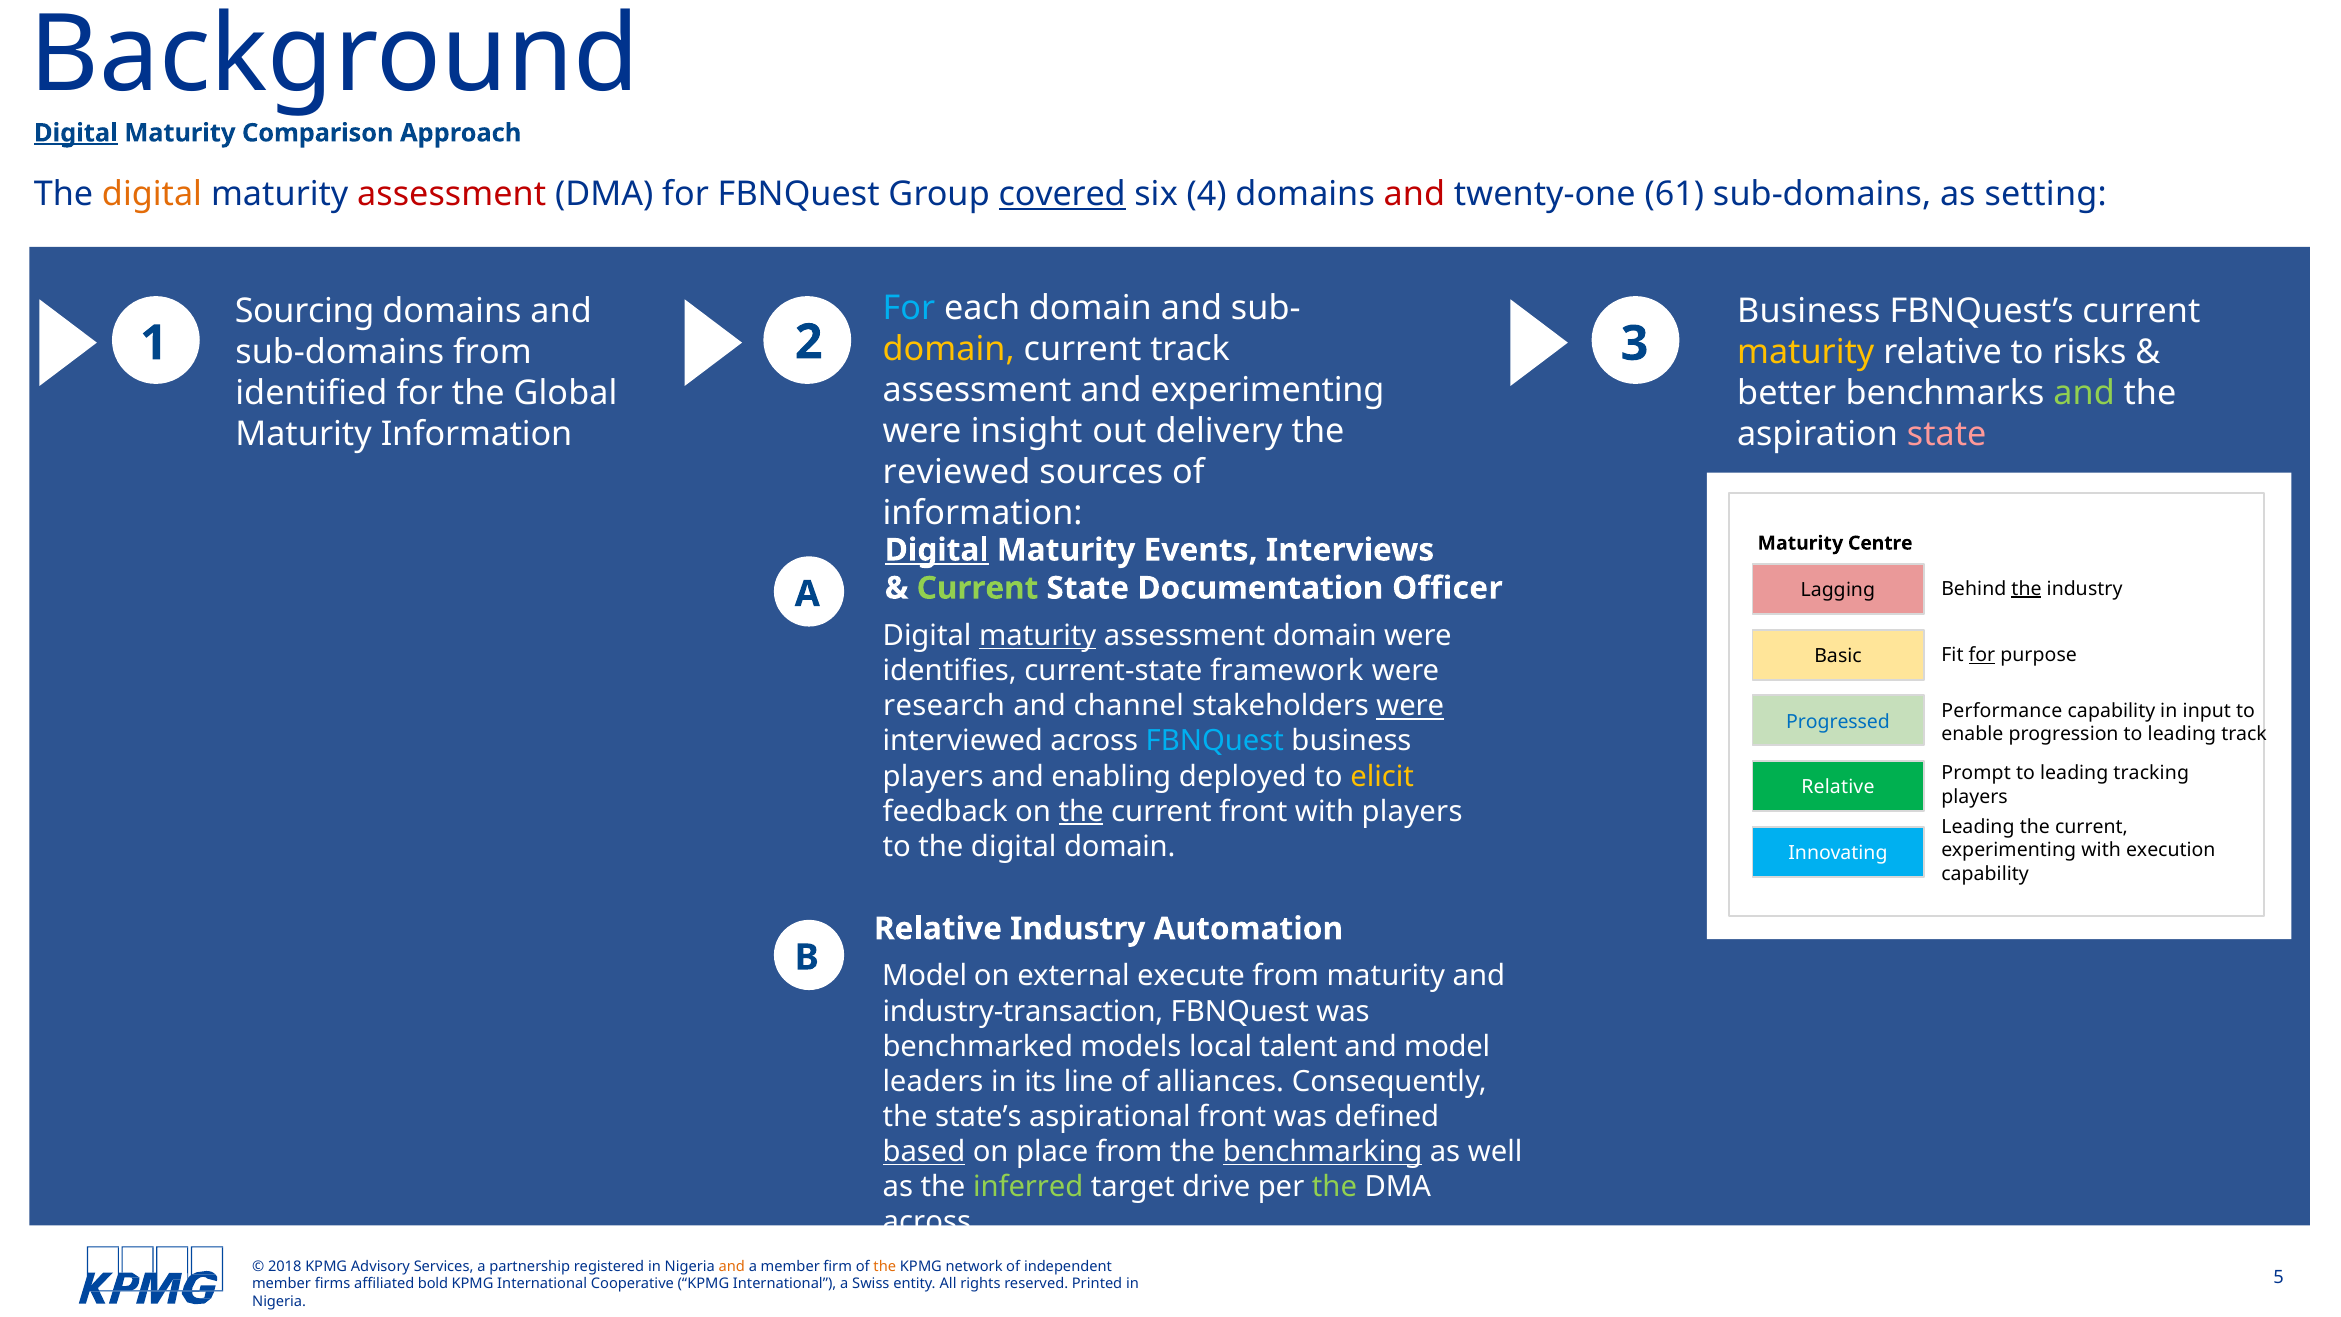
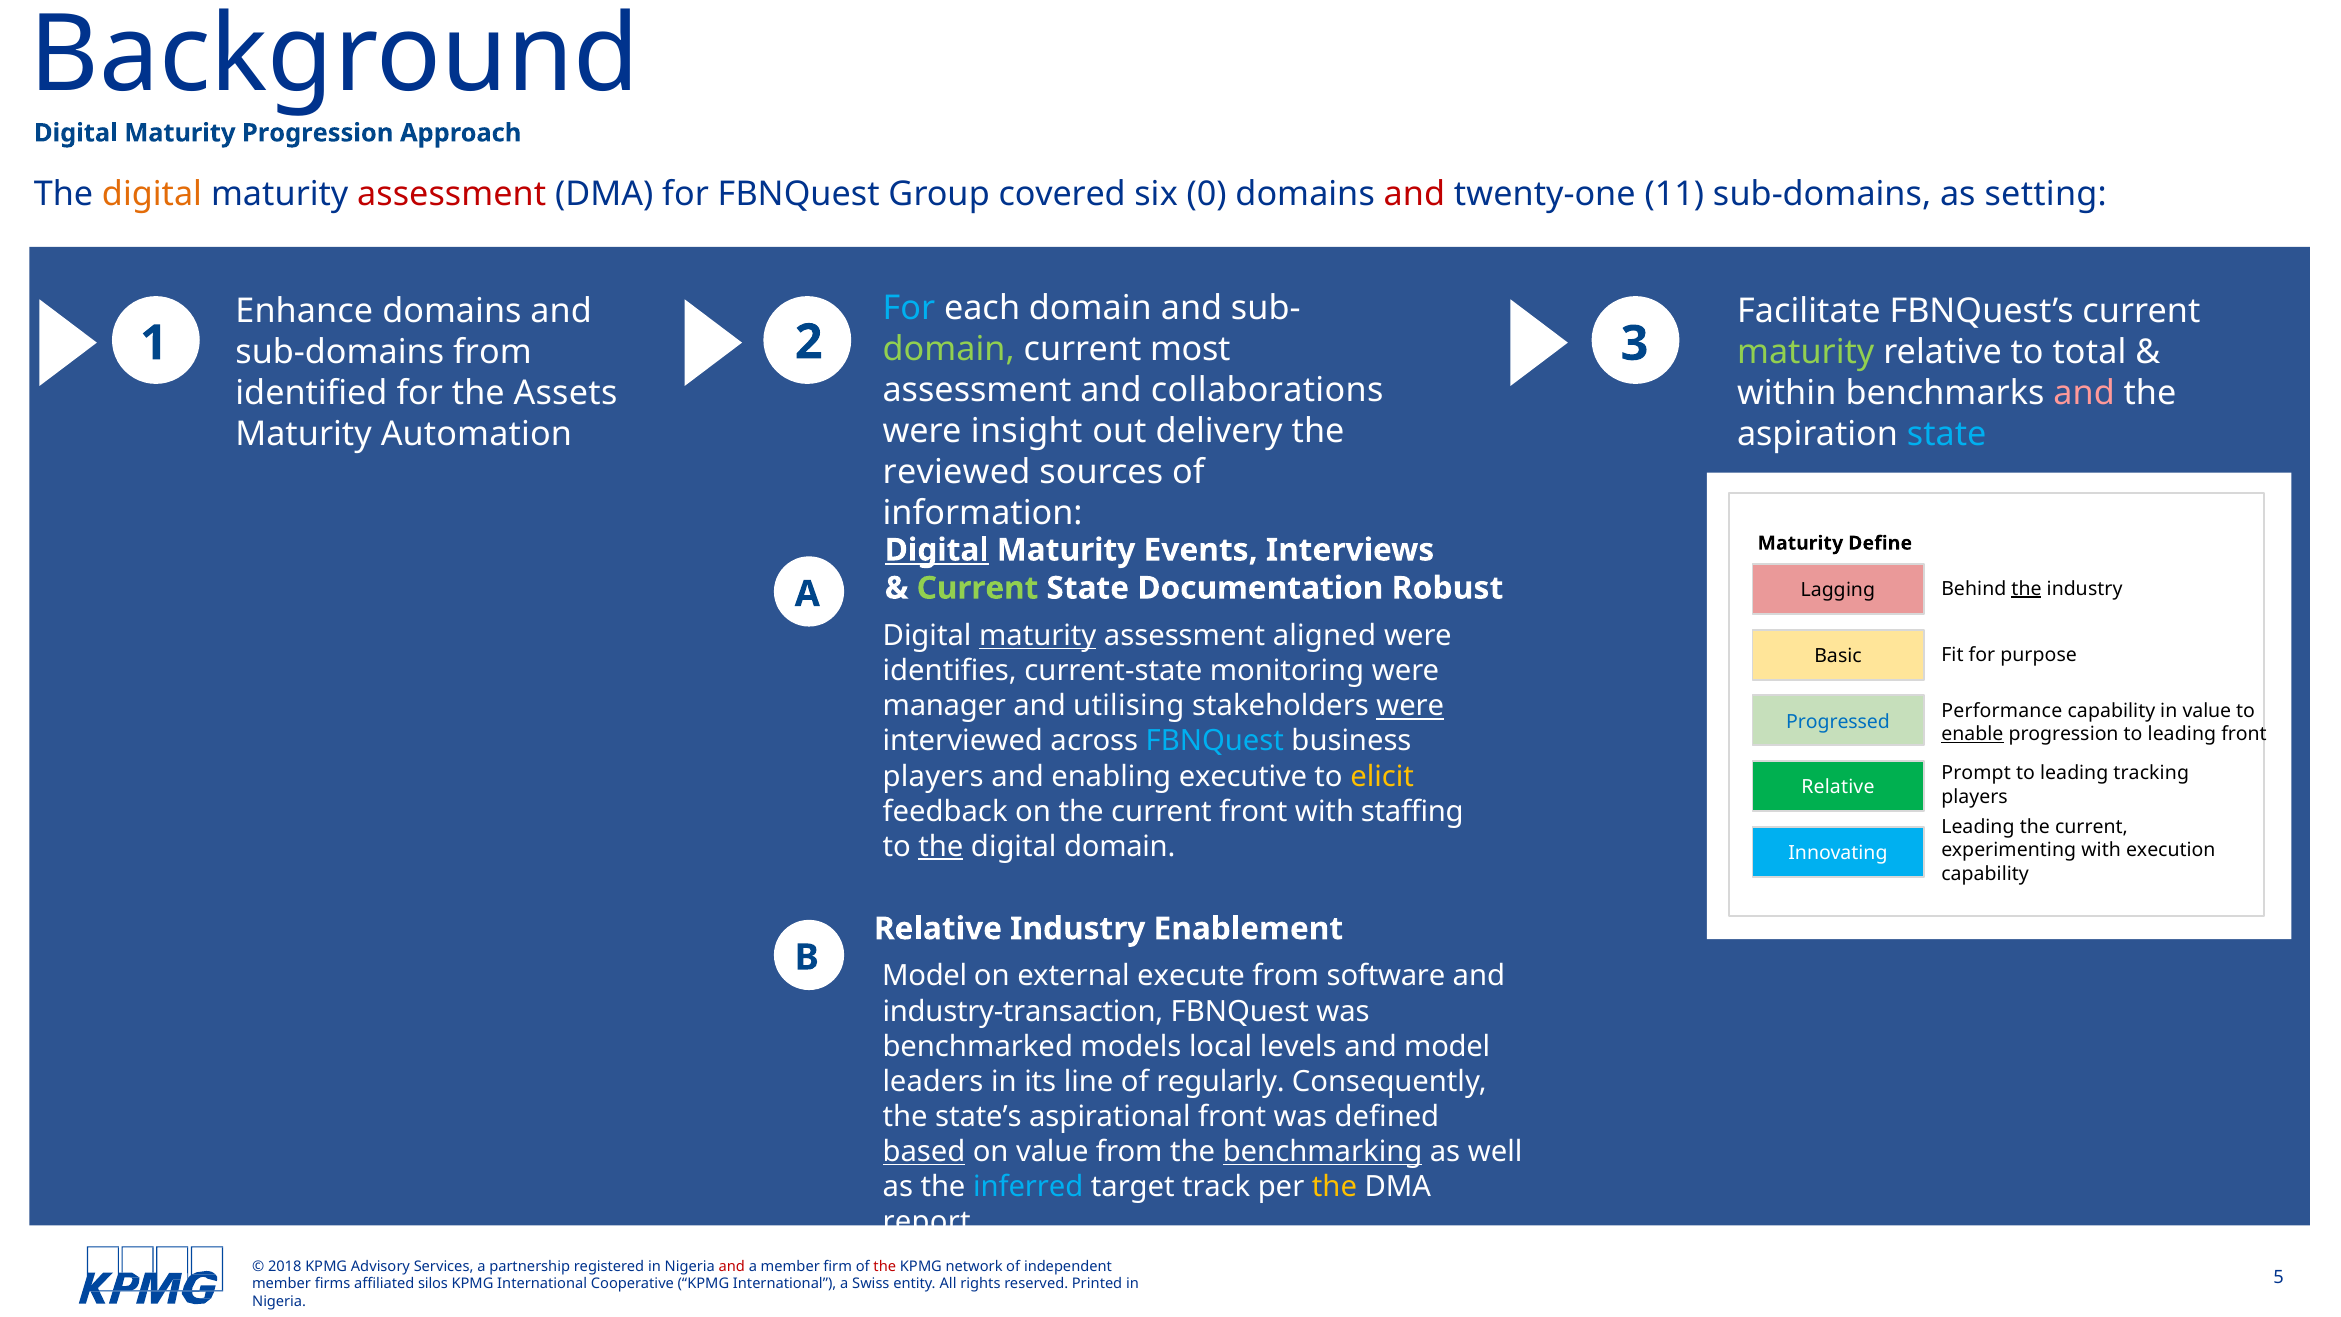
Digital underline: present -> none (76, 133)
Maturity Comparison: Comparison -> Progression (318, 133)
covered underline: present -> none (1062, 194)
4: 4 -> 0 (1207, 194)
61: 61 -> 11 (1674, 194)
Sourcing: Sourcing -> Enhance (304, 311)
Business: Business -> Facilitate (1809, 311)
domain colour: yellow -> light green (949, 349)
current track: track -> most (1190, 349)
maturity colour: yellow -> light green (1806, 352)
risks: risks -> total (2089, 352)
and experimenting: experimenting -> collaborations (1267, 390)
Global: Global -> Assets (565, 393)
better: better -> within (1787, 393)
and colour: light green -> pink (2084, 393)
Maturity Information: Information -> Automation (476, 434)
state colour: pink -> light blue (1947, 434)
Centre: Centre -> Define (1880, 543)
Officer: Officer -> Robust (1448, 588)
assessment domain: domain -> aligned (1324, 636)
for underline: present -> none (1982, 655)
framework: framework -> monitoring (1287, 671)
research: research -> manager (944, 706)
channel: channel -> utilising (1129, 706)
in input: input -> value (2207, 711)
enable underline: none -> present (1972, 734)
leading track: track -> front (2244, 734)
deployed: deployed -> executive (1243, 776)
the underline: present -> none (1081, 811)
with players: players -> staffing (1412, 811)
the underline: none -> present (941, 847)
Automation: Automation -> Enablement (1248, 929)
from maturity: maturity -> software (1386, 976)
talent: talent -> levels (1298, 1046)
alliances: alliances -> regularly (1220, 1082)
on place: place -> value (1052, 1152)
inferred colour: light green -> light blue (1028, 1187)
drive: drive -> track (1216, 1187)
the colour: light green -> yellow (1334, 1187)
across: across -> report (931, 1222)
and colour: orange -> red (732, 1266)
the colour: orange -> red (885, 1266)
bold: bold -> silos (433, 1284)
